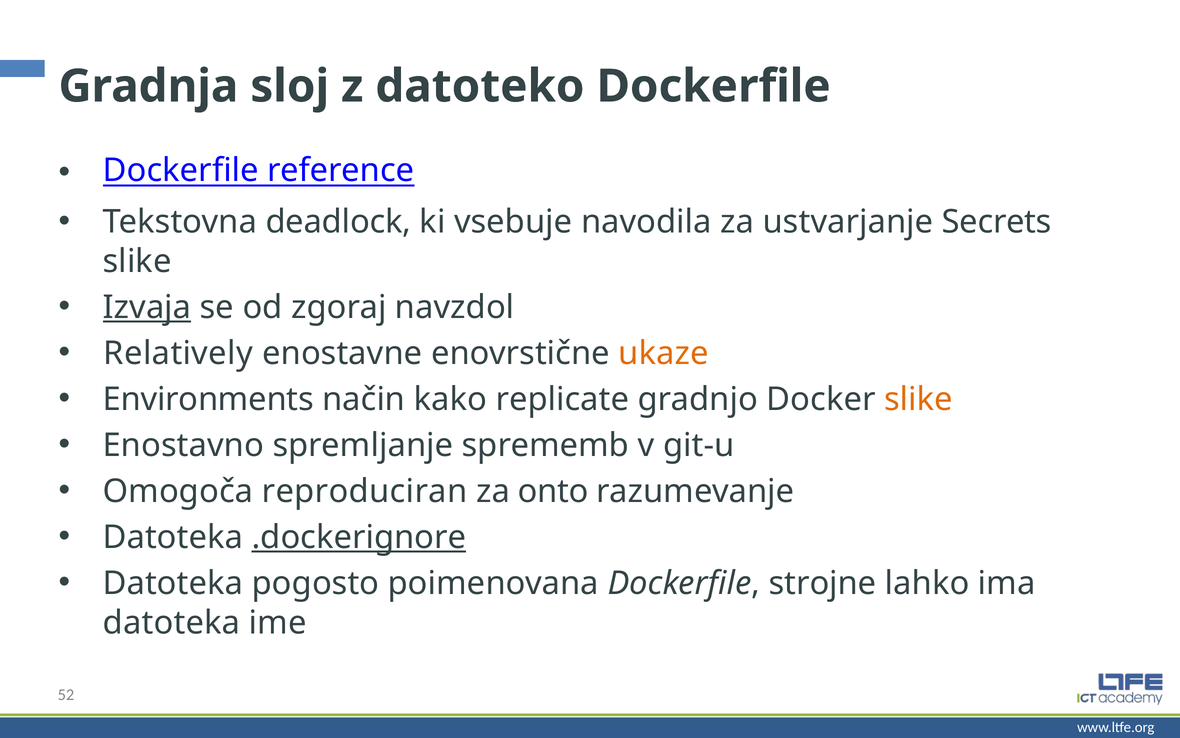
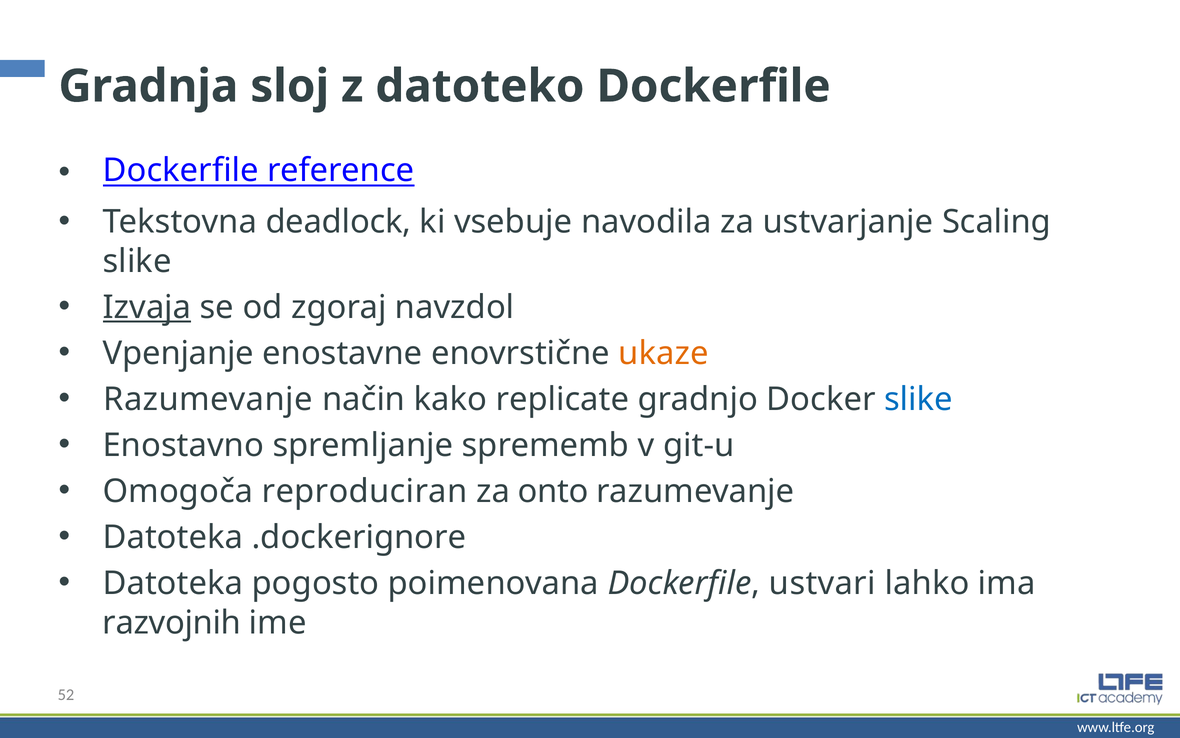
Secrets: Secrets -> Scaling (997, 222)
Relatively: Relatively -> Vpenjanje (178, 353)
Environments: Environments -> Razumevanje (208, 399)
slike colour: orange -> blue (919, 399)
.dockerignore underline: present -> none (359, 537)
strojne: strojne -> ustvari (822, 583)
datoteka: datoteka -> razvojnih (172, 622)
